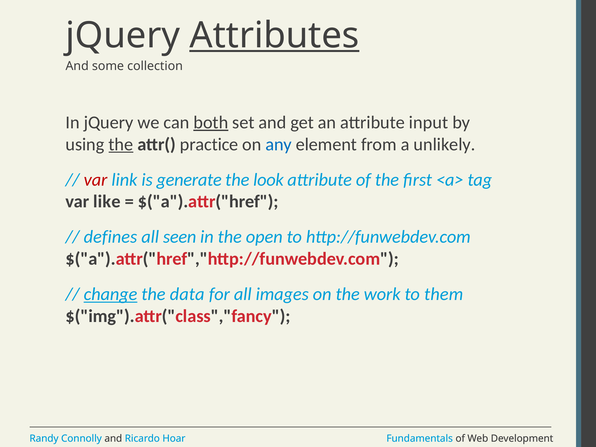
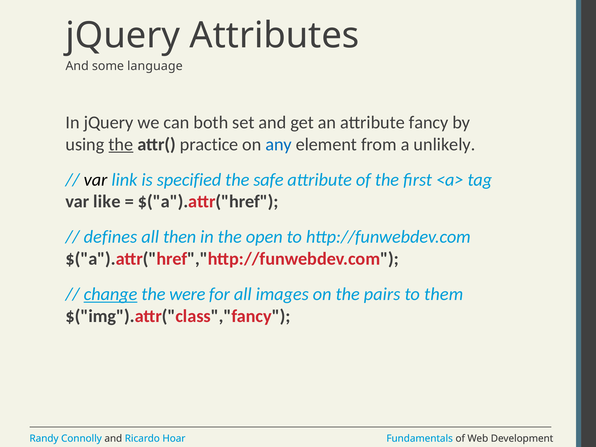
Attributes underline: present -> none (274, 35)
collection: collection -> language (155, 66)
both underline: present -> none (211, 122)
input: input -> fancy (429, 122)
var colour: red -> black (96, 180)
generate: generate -> specified (189, 180)
look: look -> safe (268, 180)
seen: seen -> then (180, 237)
data: data -> were (187, 294)
work: work -> pairs (382, 294)
